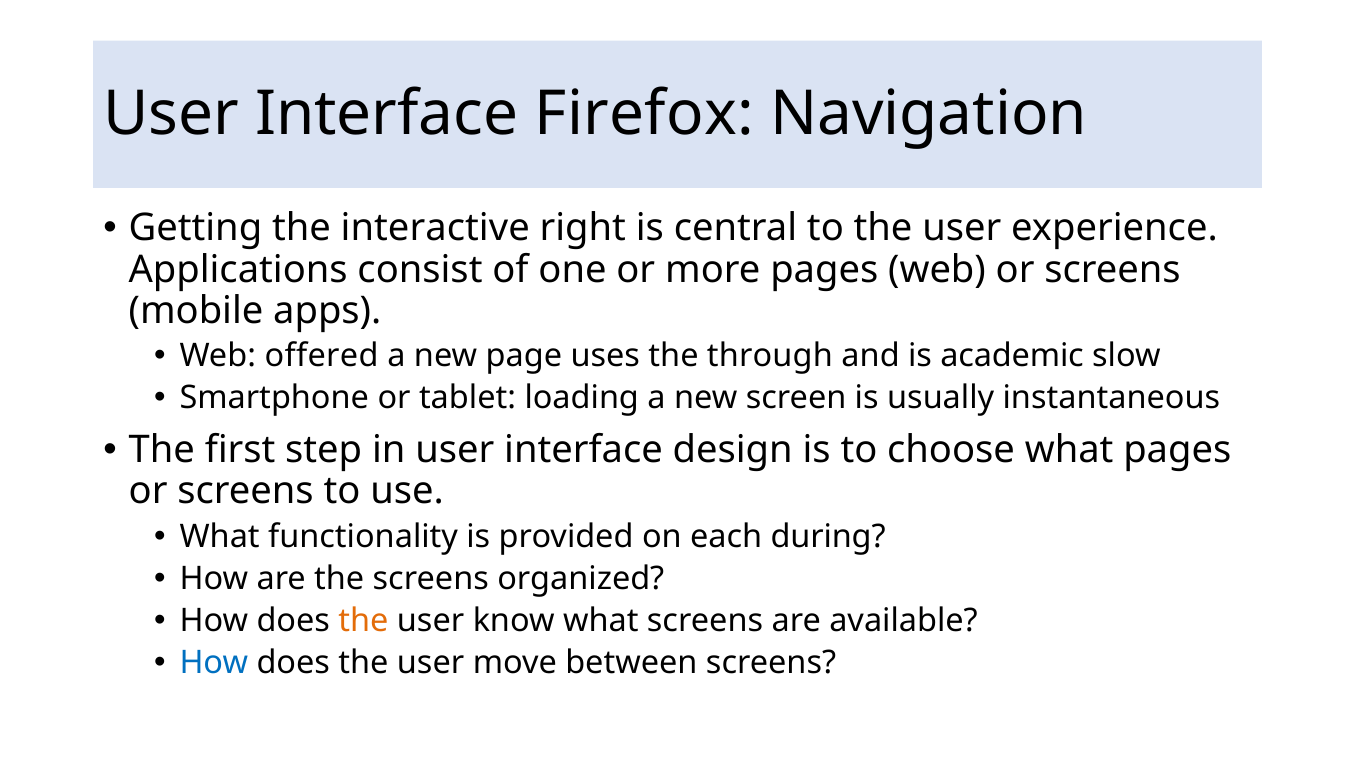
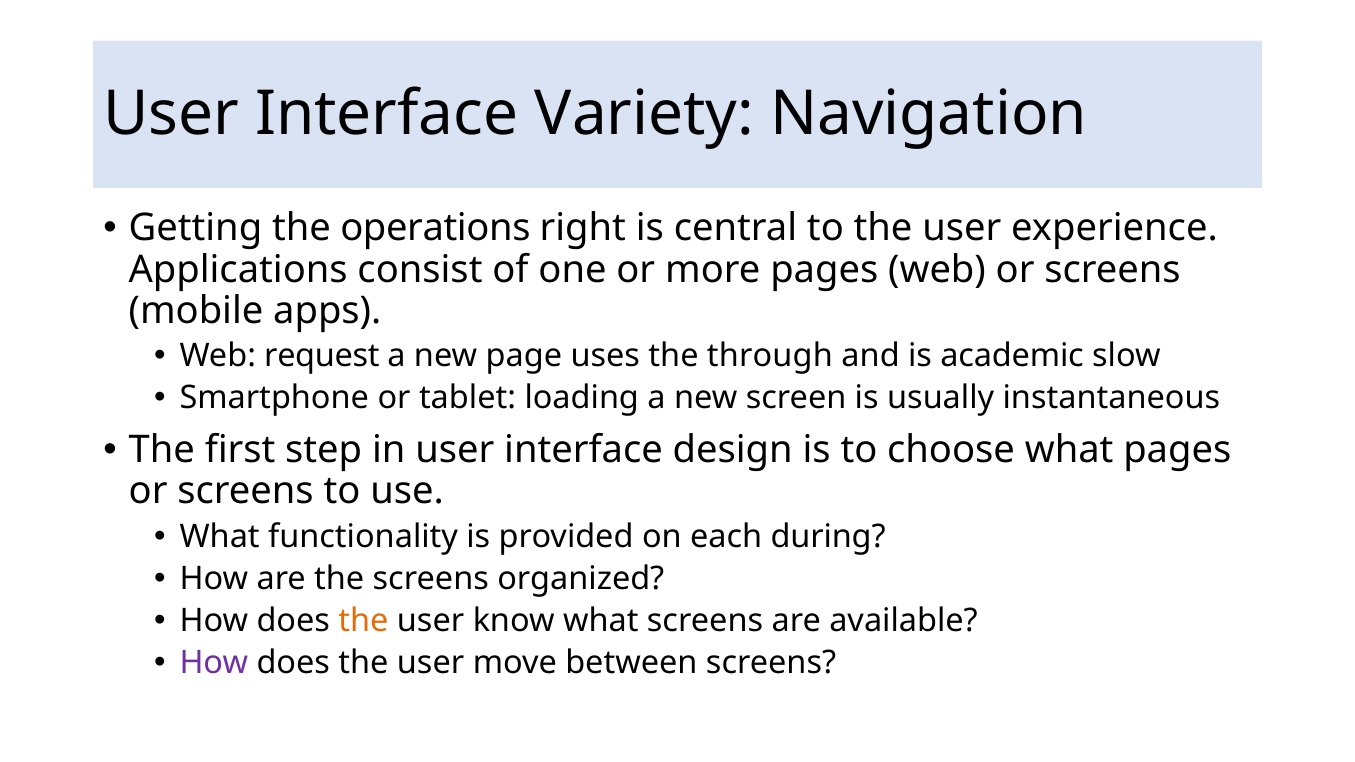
Firefox: Firefox -> Variety (644, 114)
interactive: interactive -> operations (435, 228)
offered: offered -> request (322, 356)
How colour: blue -> purple (214, 663)
